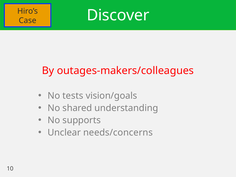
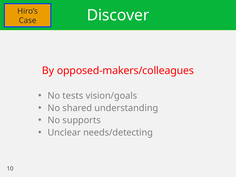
outages-makers/colleagues: outages-makers/colleagues -> opposed-makers/colleagues (125, 71)
needs/concerns: needs/concerns -> needs/detecting (118, 132)
